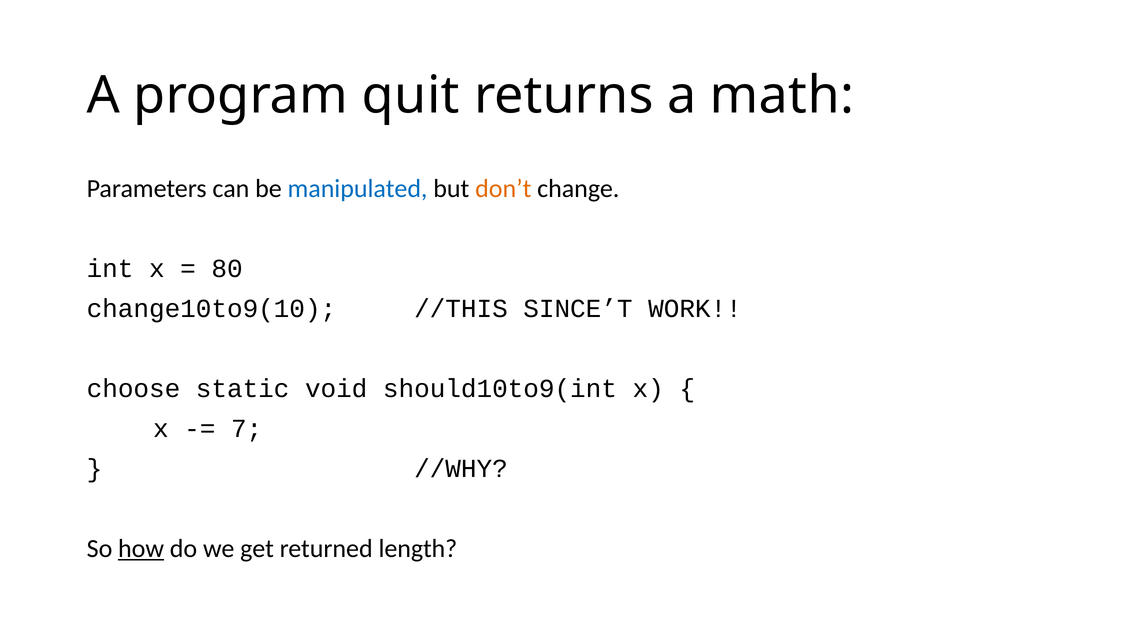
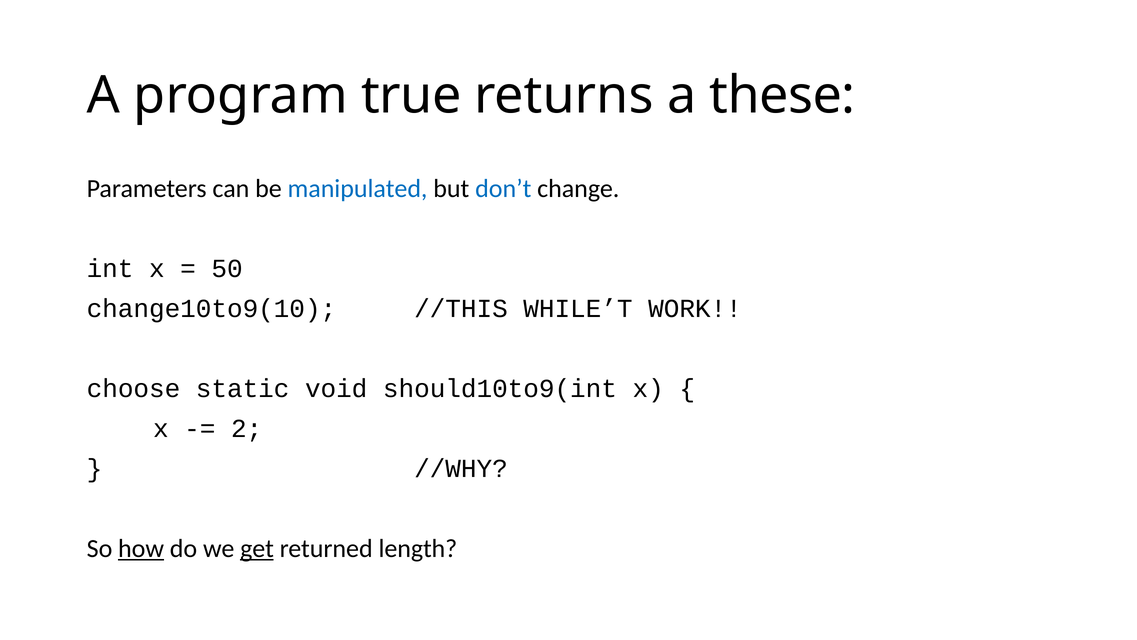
quit: quit -> true (411, 96)
math: math -> these (782, 96)
don’t colour: orange -> blue (503, 188)
80: 80 -> 50 (227, 268)
SINCE’T: SINCE’T -> WHILE’T (578, 308)
7: 7 -> 2 (247, 428)
get underline: none -> present (257, 548)
